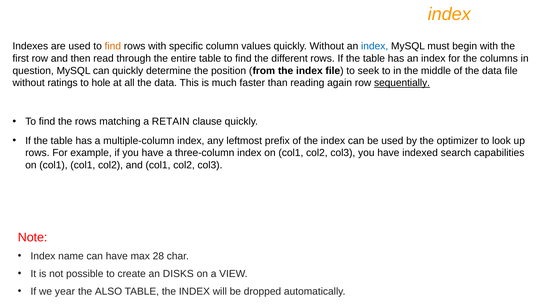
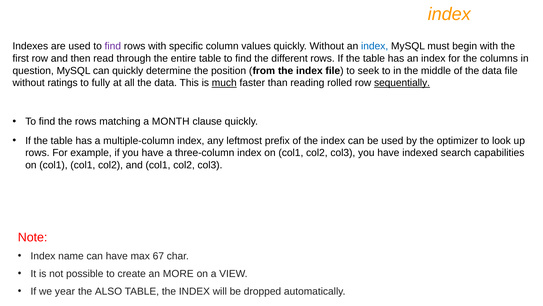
find colour: orange -> purple (113, 46)
hole: hole -> fully (101, 83)
much underline: none -> present (224, 83)
again: again -> rolled (340, 83)
RETAIN: RETAIN -> MONTH (171, 121)
28: 28 -> 67 (158, 256)
DISKS: DISKS -> MORE (178, 273)
